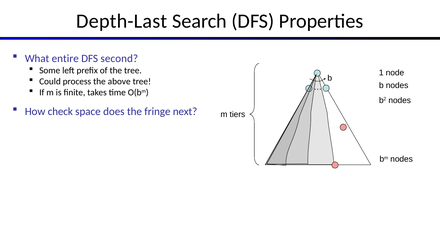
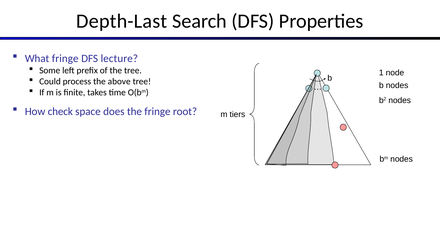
What entire: entire -> fringe (65, 58)
second: second -> lecture (119, 58)
next: next -> root (185, 111)
